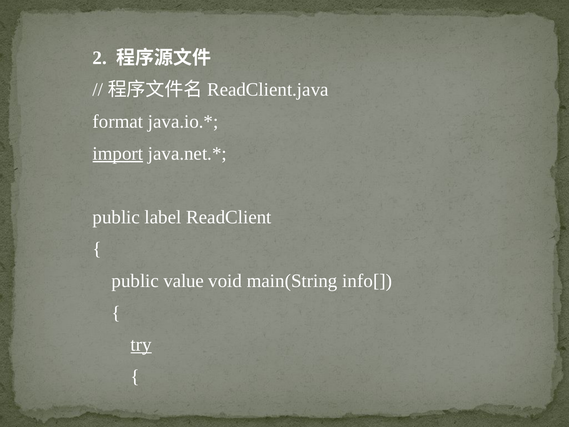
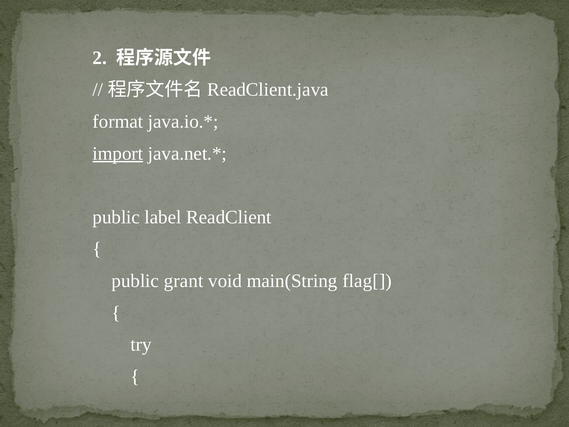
value: value -> grant (184, 281)
info[: info[ -> flag[ (367, 281)
try underline: present -> none (141, 344)
